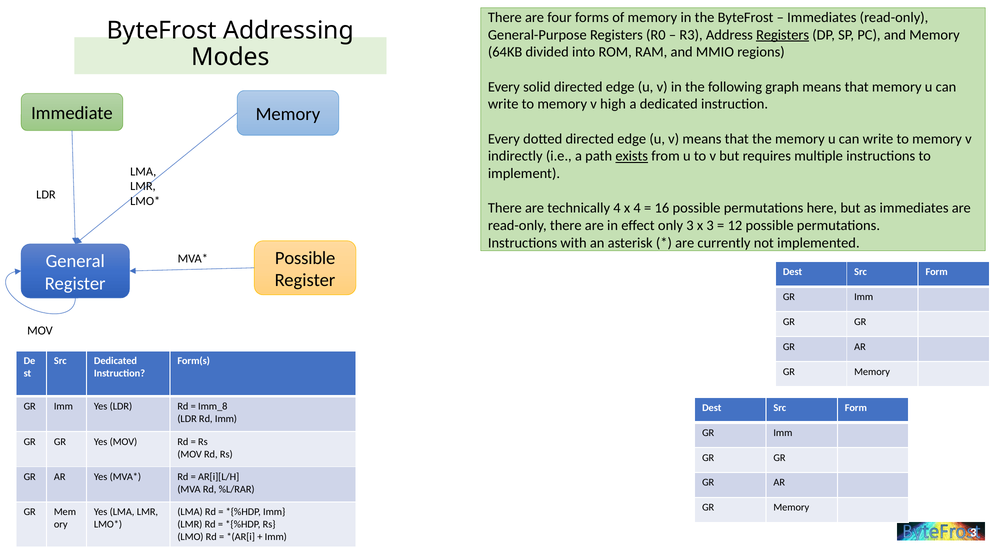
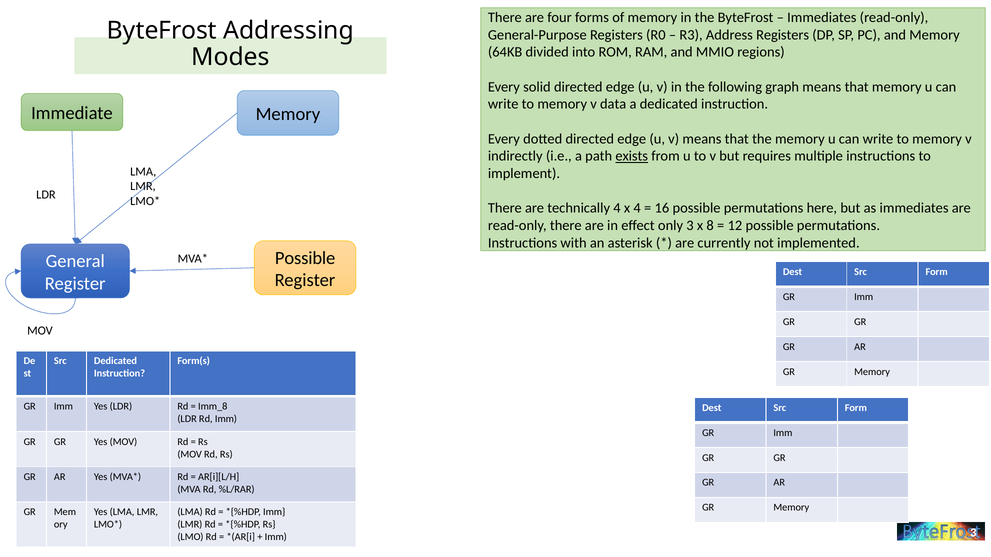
Registers underline: present -> none (783, 35)
high: high -> data (613, 104)
x 3: 3 -> 8 (710, 226)
